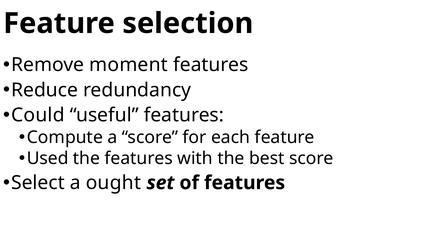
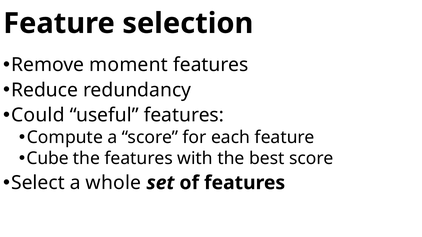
Used: Used -> Cube (48, 159)
ought: ought -> whole (113, 183)
